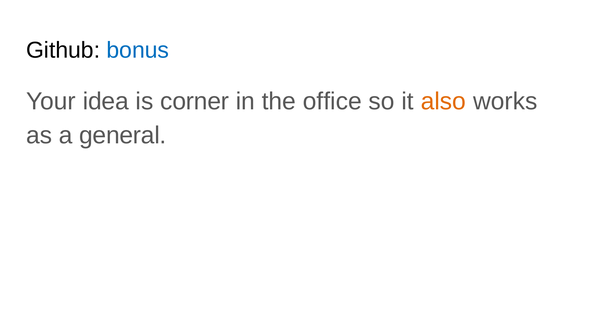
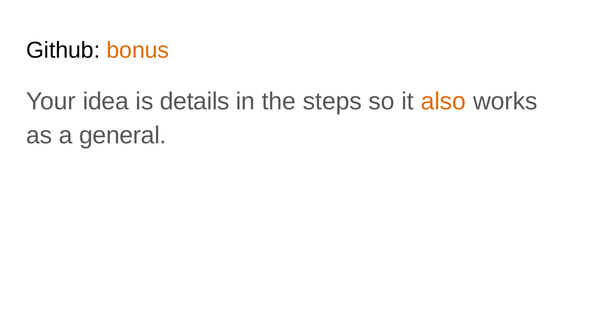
bonus colour: blue -> orange (138, 50)
corner: corner -> details (195, 101)
office: office -> steps (332, 101)
